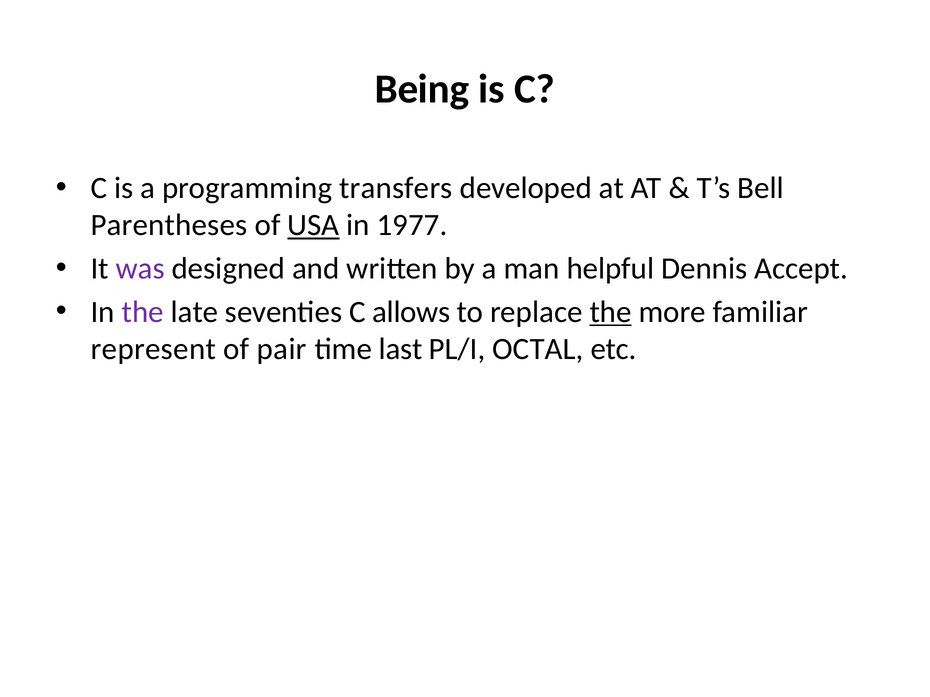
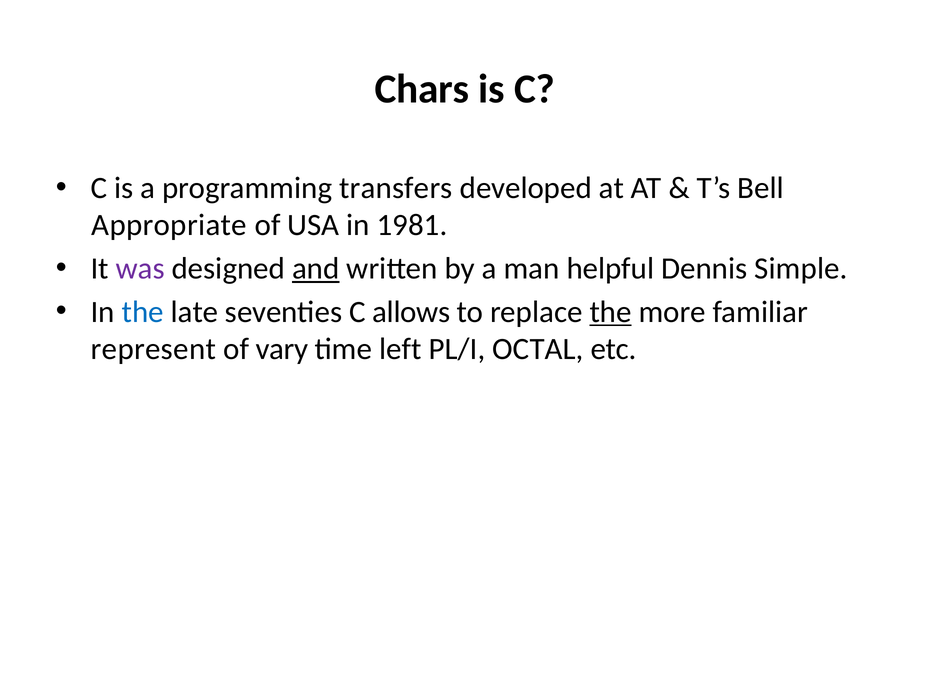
Being: Being -> Chars (422, 89)
Parentheses: Parentheses -> Appropriate (169, 225)
USA underline: present -> none (313, 225)
1977: 1977 -> 1981 (412, 225)
and underline: none -> present (316, 269)
Accept: Accept -> Simple (801, 269)
the colour: purple -> blue (143, 312)
pair: pair -> vary (282, 349)
last: last -> left (400, 349)
